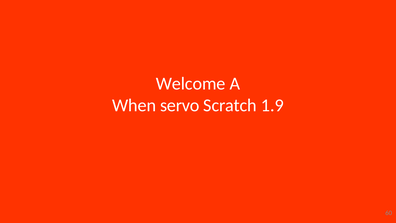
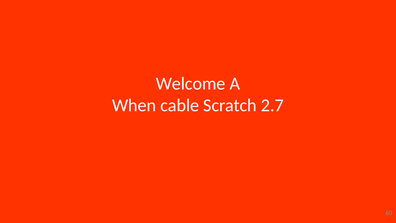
servo: servo -> cable (180, 105)
1.9: 1.9 -> 2.7 (272, 105)
